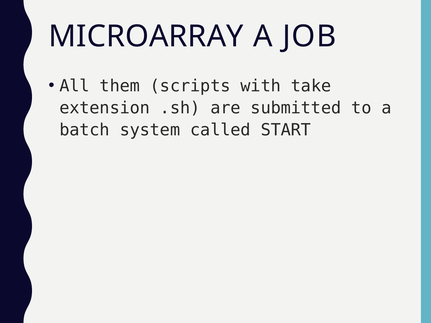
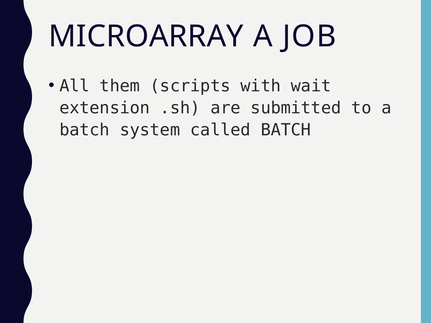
take: take -> wait (311, 86)
called START: START -> BATCH (286, 130)
